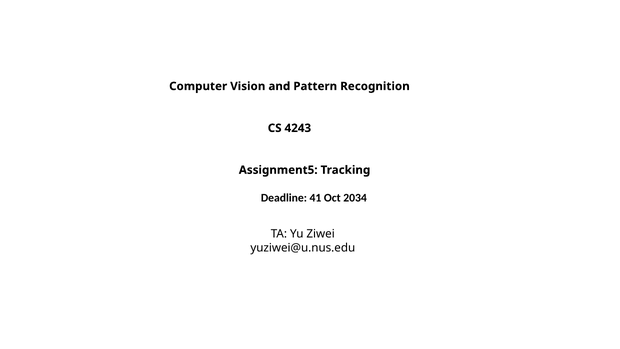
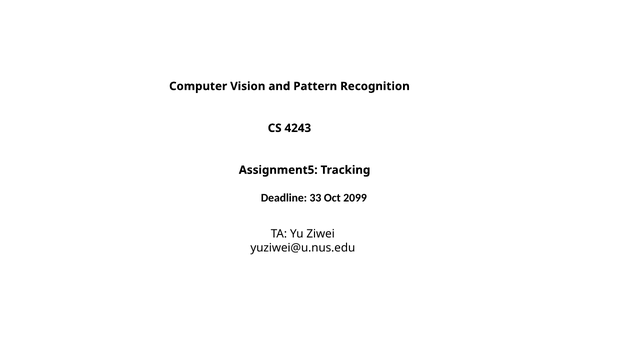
41: 41 -> 33 (315, 198)
2034: 2034 -> 2099 (355, 198)
